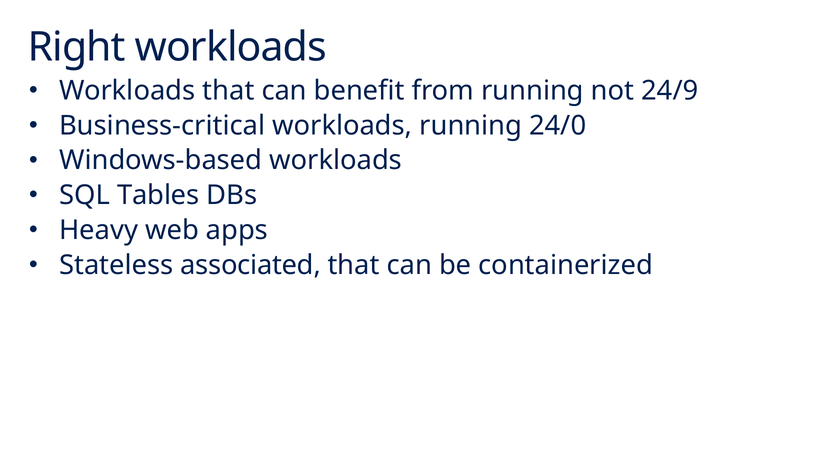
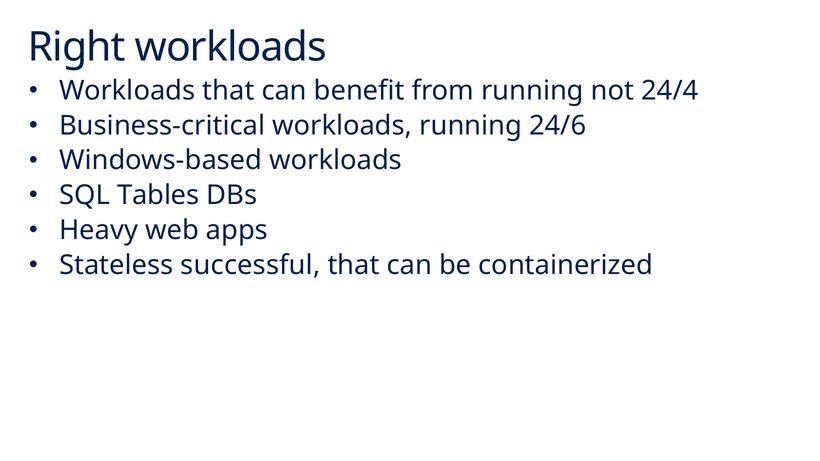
24/9: 24/9 -> 24/4 (670, 91)
24/0: 24/0 -> 24/6 (558, 126)
associated: associated -> successful (250, 265)
